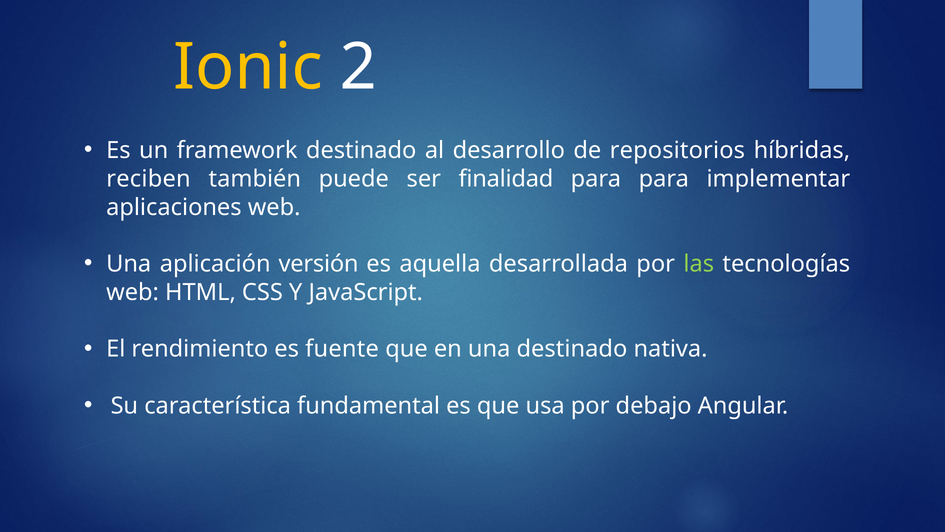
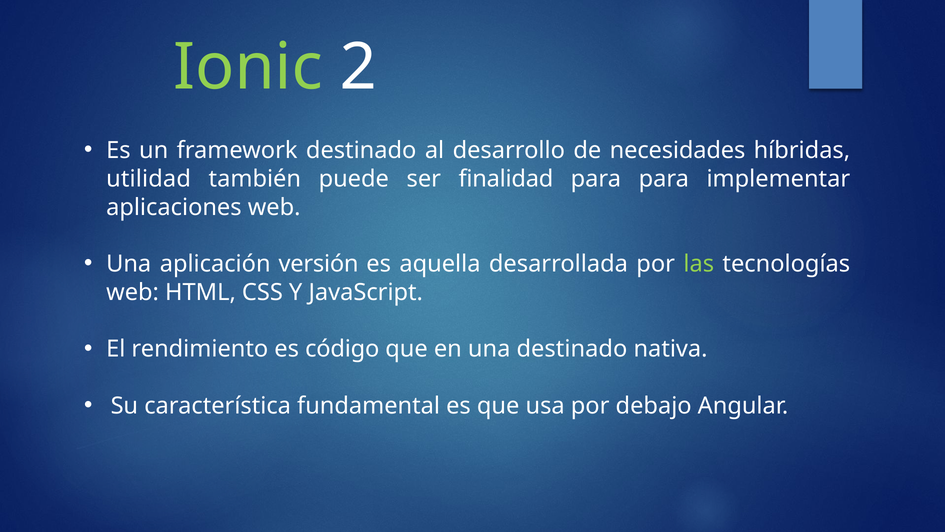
Ionic colour: yellow -> light green (248, 67)
repositorios: repositorios -> necesidades (678, 150)
reciben: reciben -> utilidad (149, 179)
fuente: fuente -> código (342, 349)
